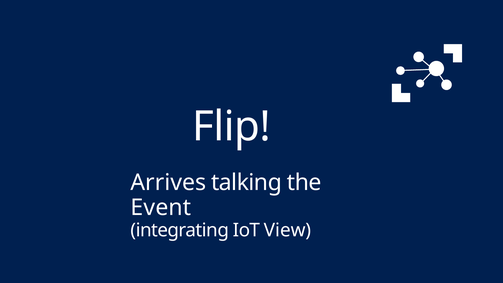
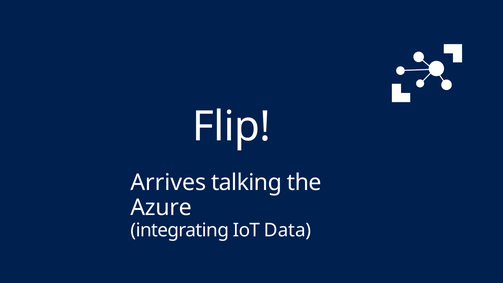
Event: Event -> Azure (161, 207)
View: View -> Data (288, 230)
